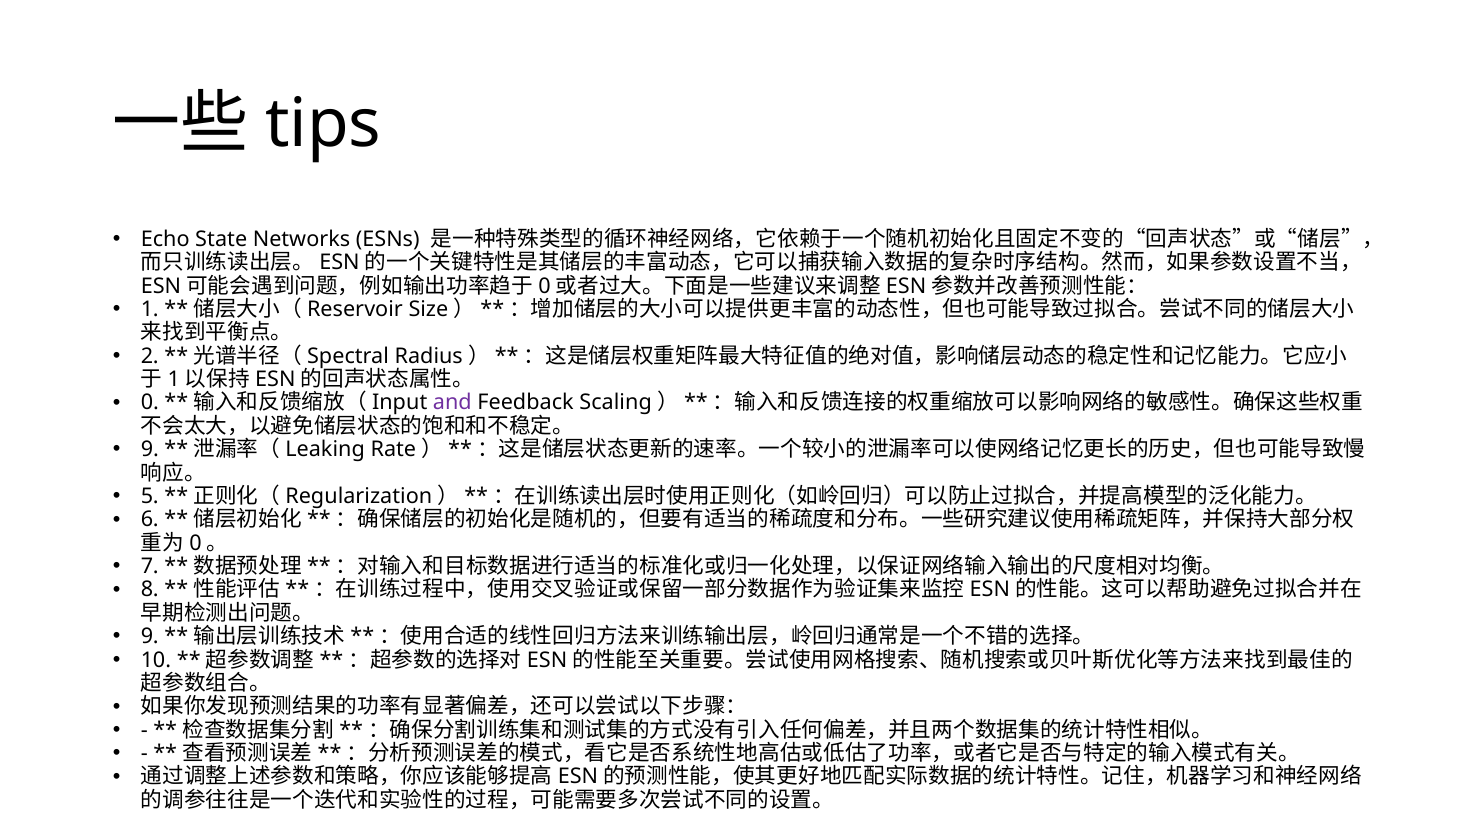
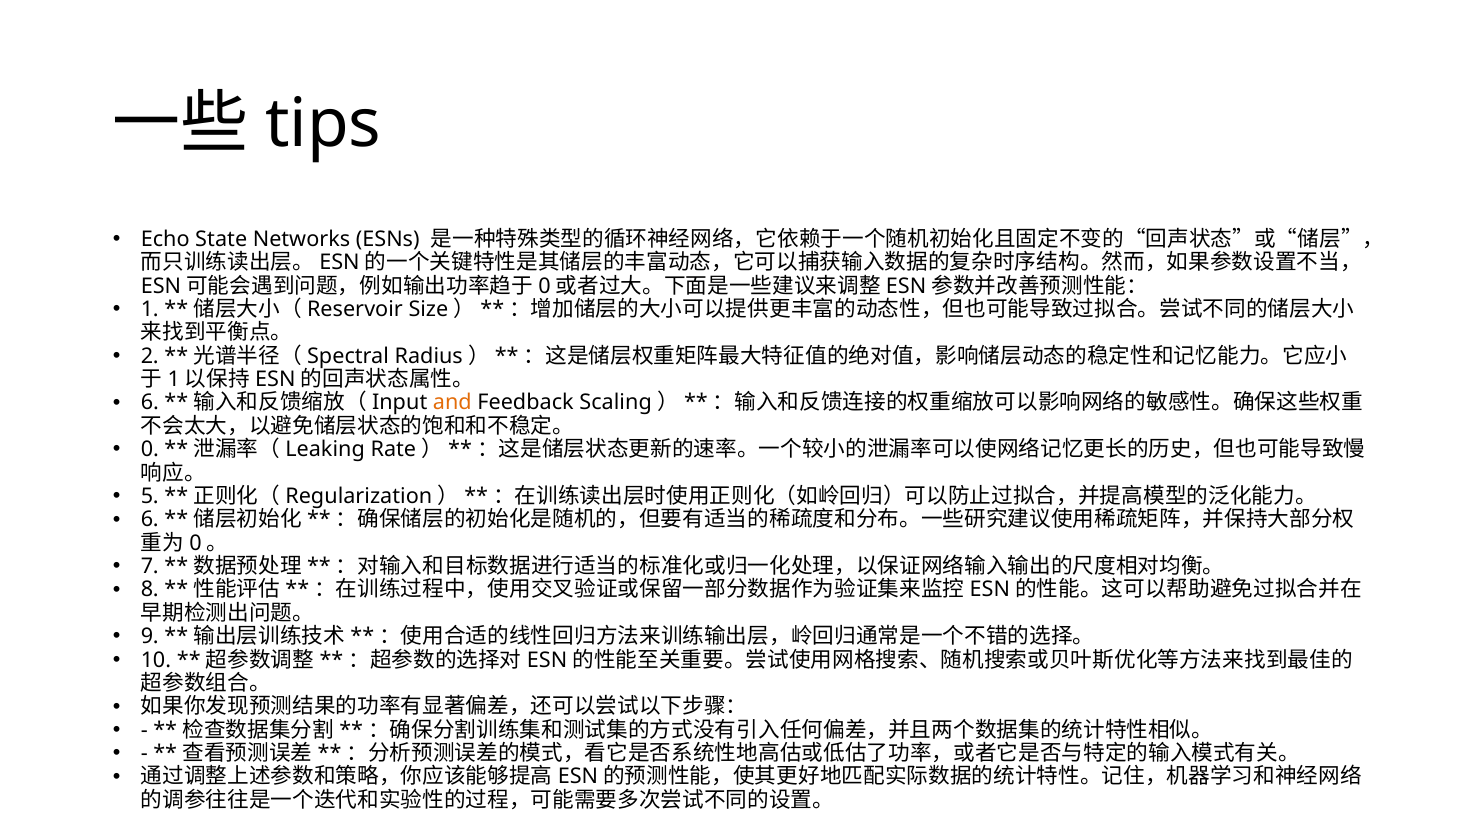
0: 0 -> 6 (150, 403)
and colour: purple -> orange (452, 403)
9: 9 -> 0 (150, 449)
